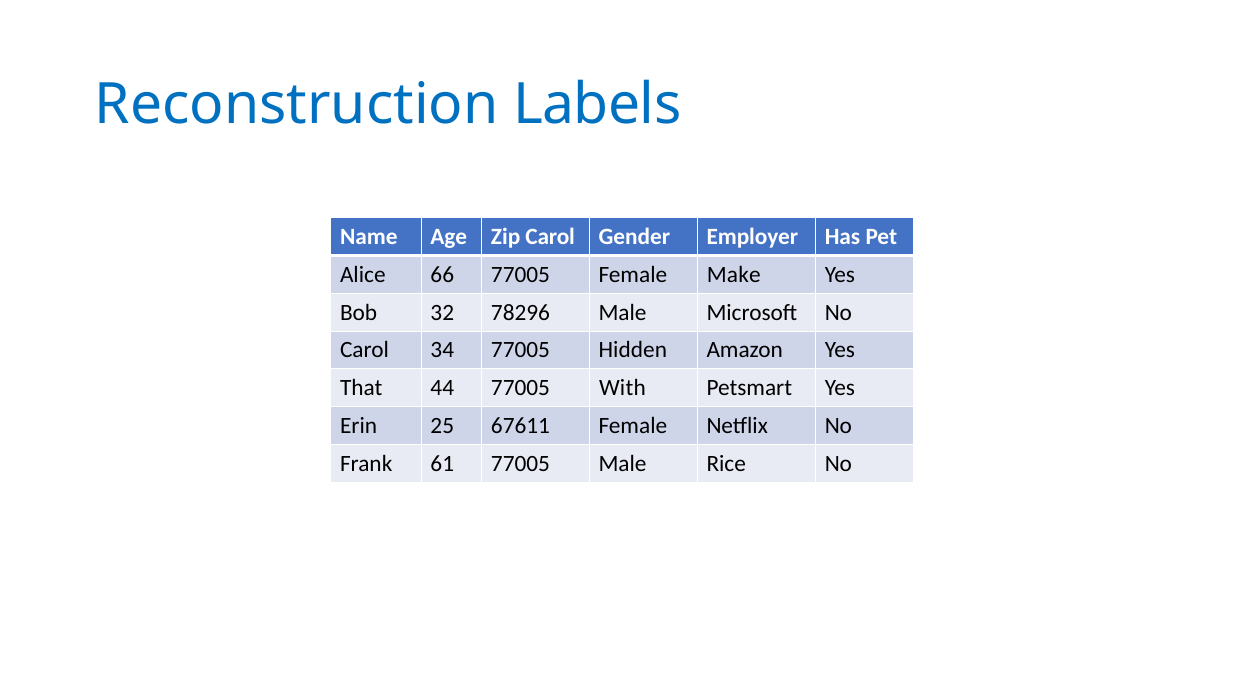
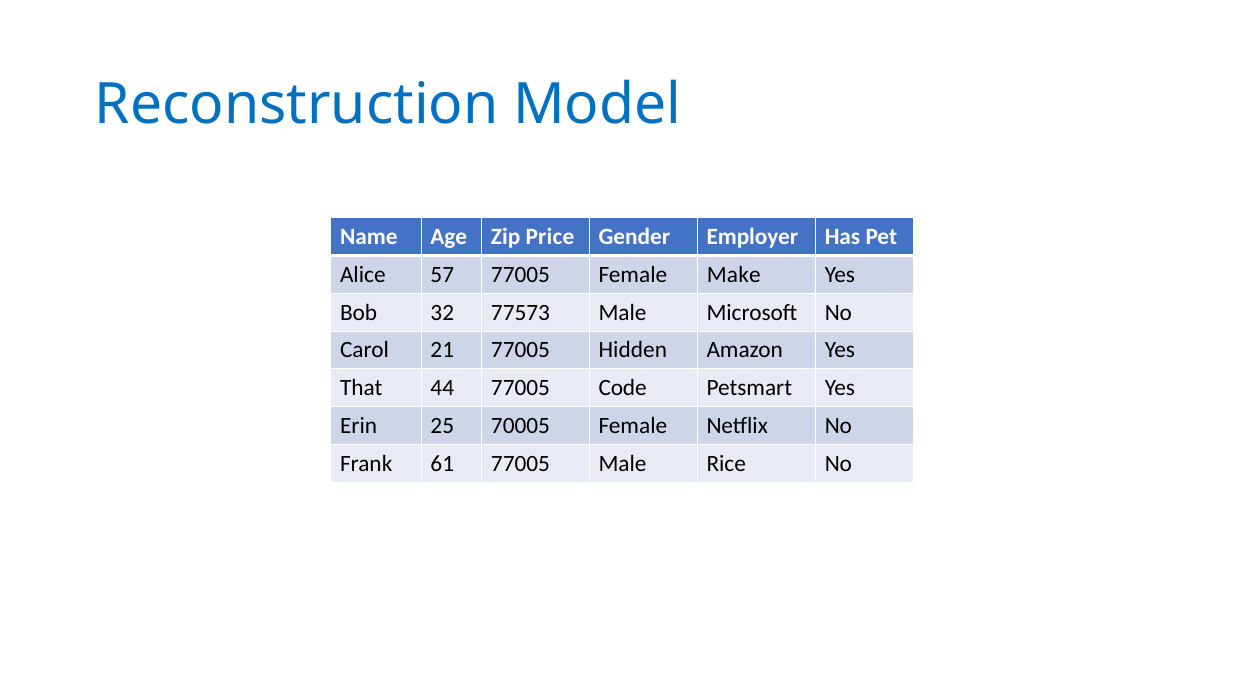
Labels: Labels -> Model (597, 104)
Zip Carol: Carol -> Price (550, 237)
66: 66 -> 57 (442, 274)
78296: 78296 -> 77573 (521, 312)
34: 34 -> 21 (442, 350)
With: With -> Code (623, 388)
67611: 67611 -> 70005 (521, 426)
